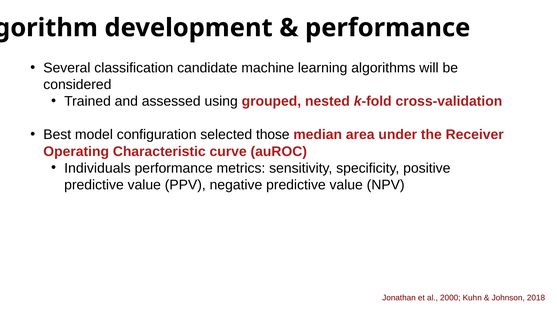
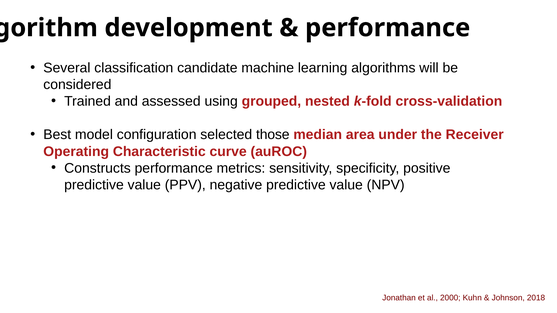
Individuals: Individuals -> Constructs (97, 168)
